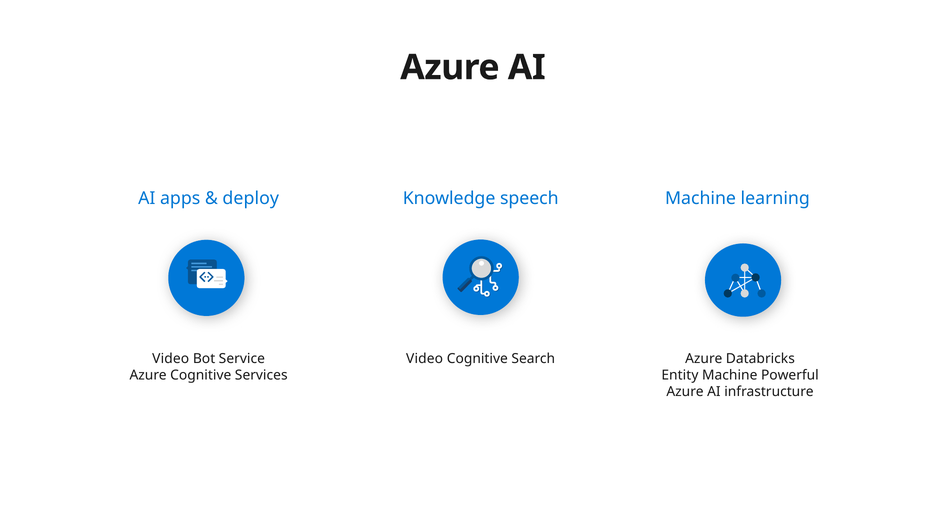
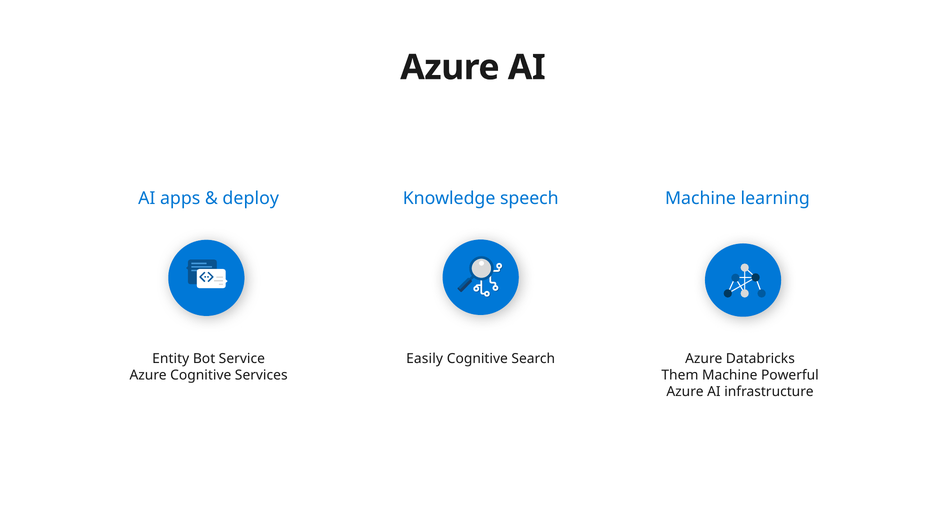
Video: Video -> Entity (171, 359)
Video: Video -> Easily (425, 359)
Entity: Entity -> Them (680, 375)
